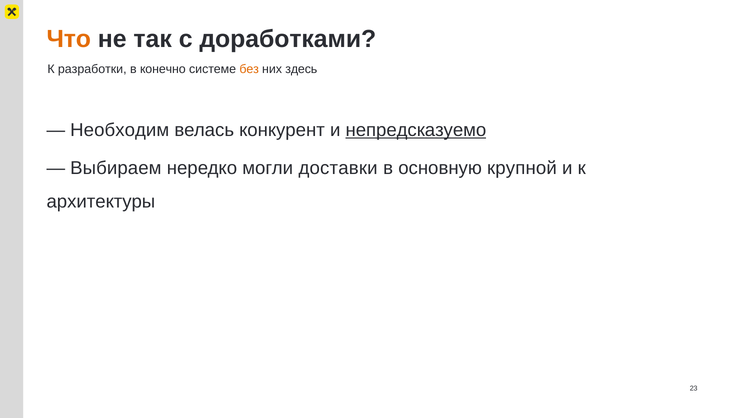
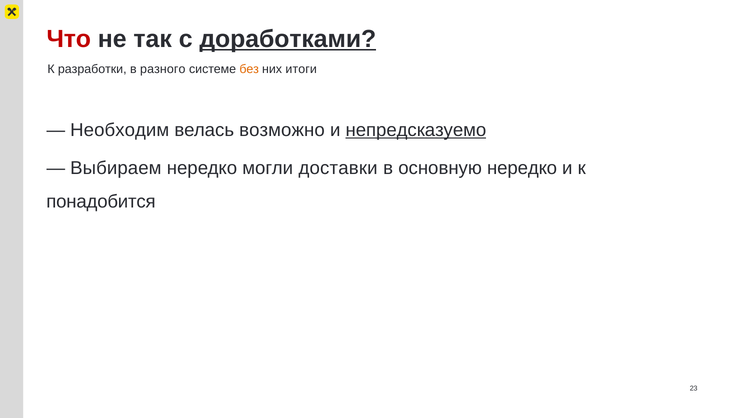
Что colour: orange -> red (69, 39)
доработками underline: none -> present (288, 39)
конечно: конечно -> разного (163, 69)
здесь: здесь -> итоги (301, 69)
конкурент: конкурент -> возможно (282, 130)
основную крупной: крупной -> нередко (522, 168)
архитектуры: архитектуры -> понадобится (101, 202)
